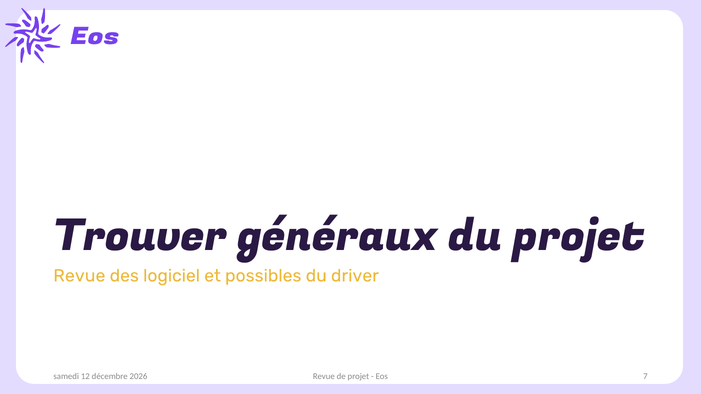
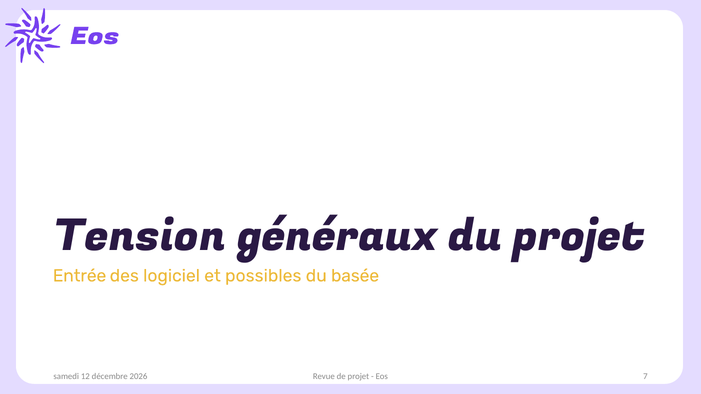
Trouver: Trouver -> Tension (140, 236)
Revue: Revue -> Entrée (80, 276)
driver: driver -> basée (355, 276)
